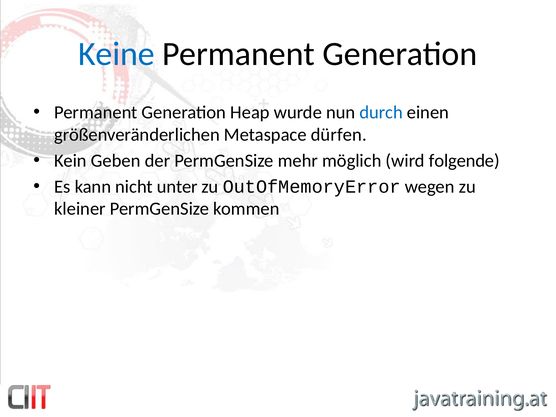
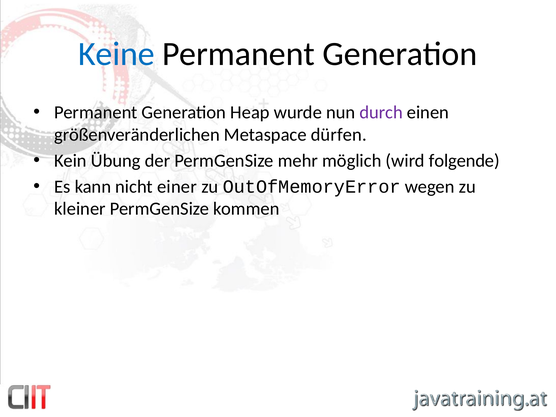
durch colour: blue -> purple (381, 113)
Geben: Geben -> Übung (116, 161)
unter: unter -> einer (177, 187)
